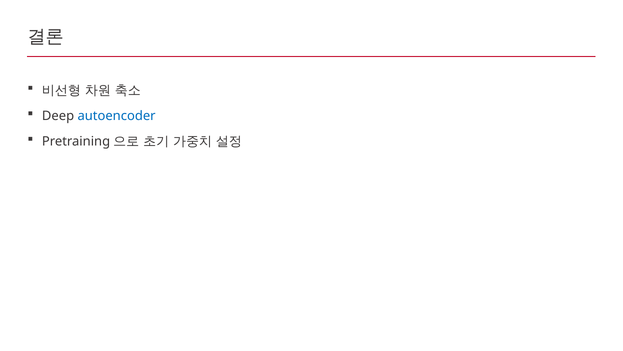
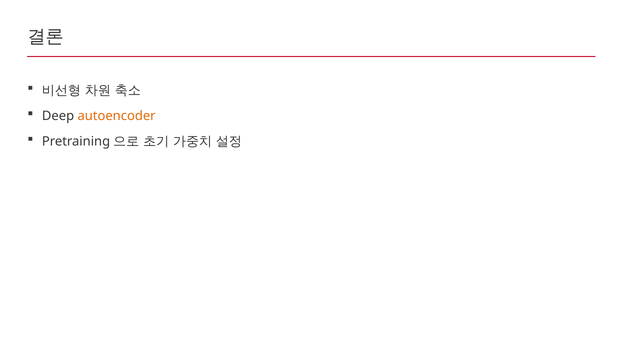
autoencoder colour: blue -> orange (117, 116)
